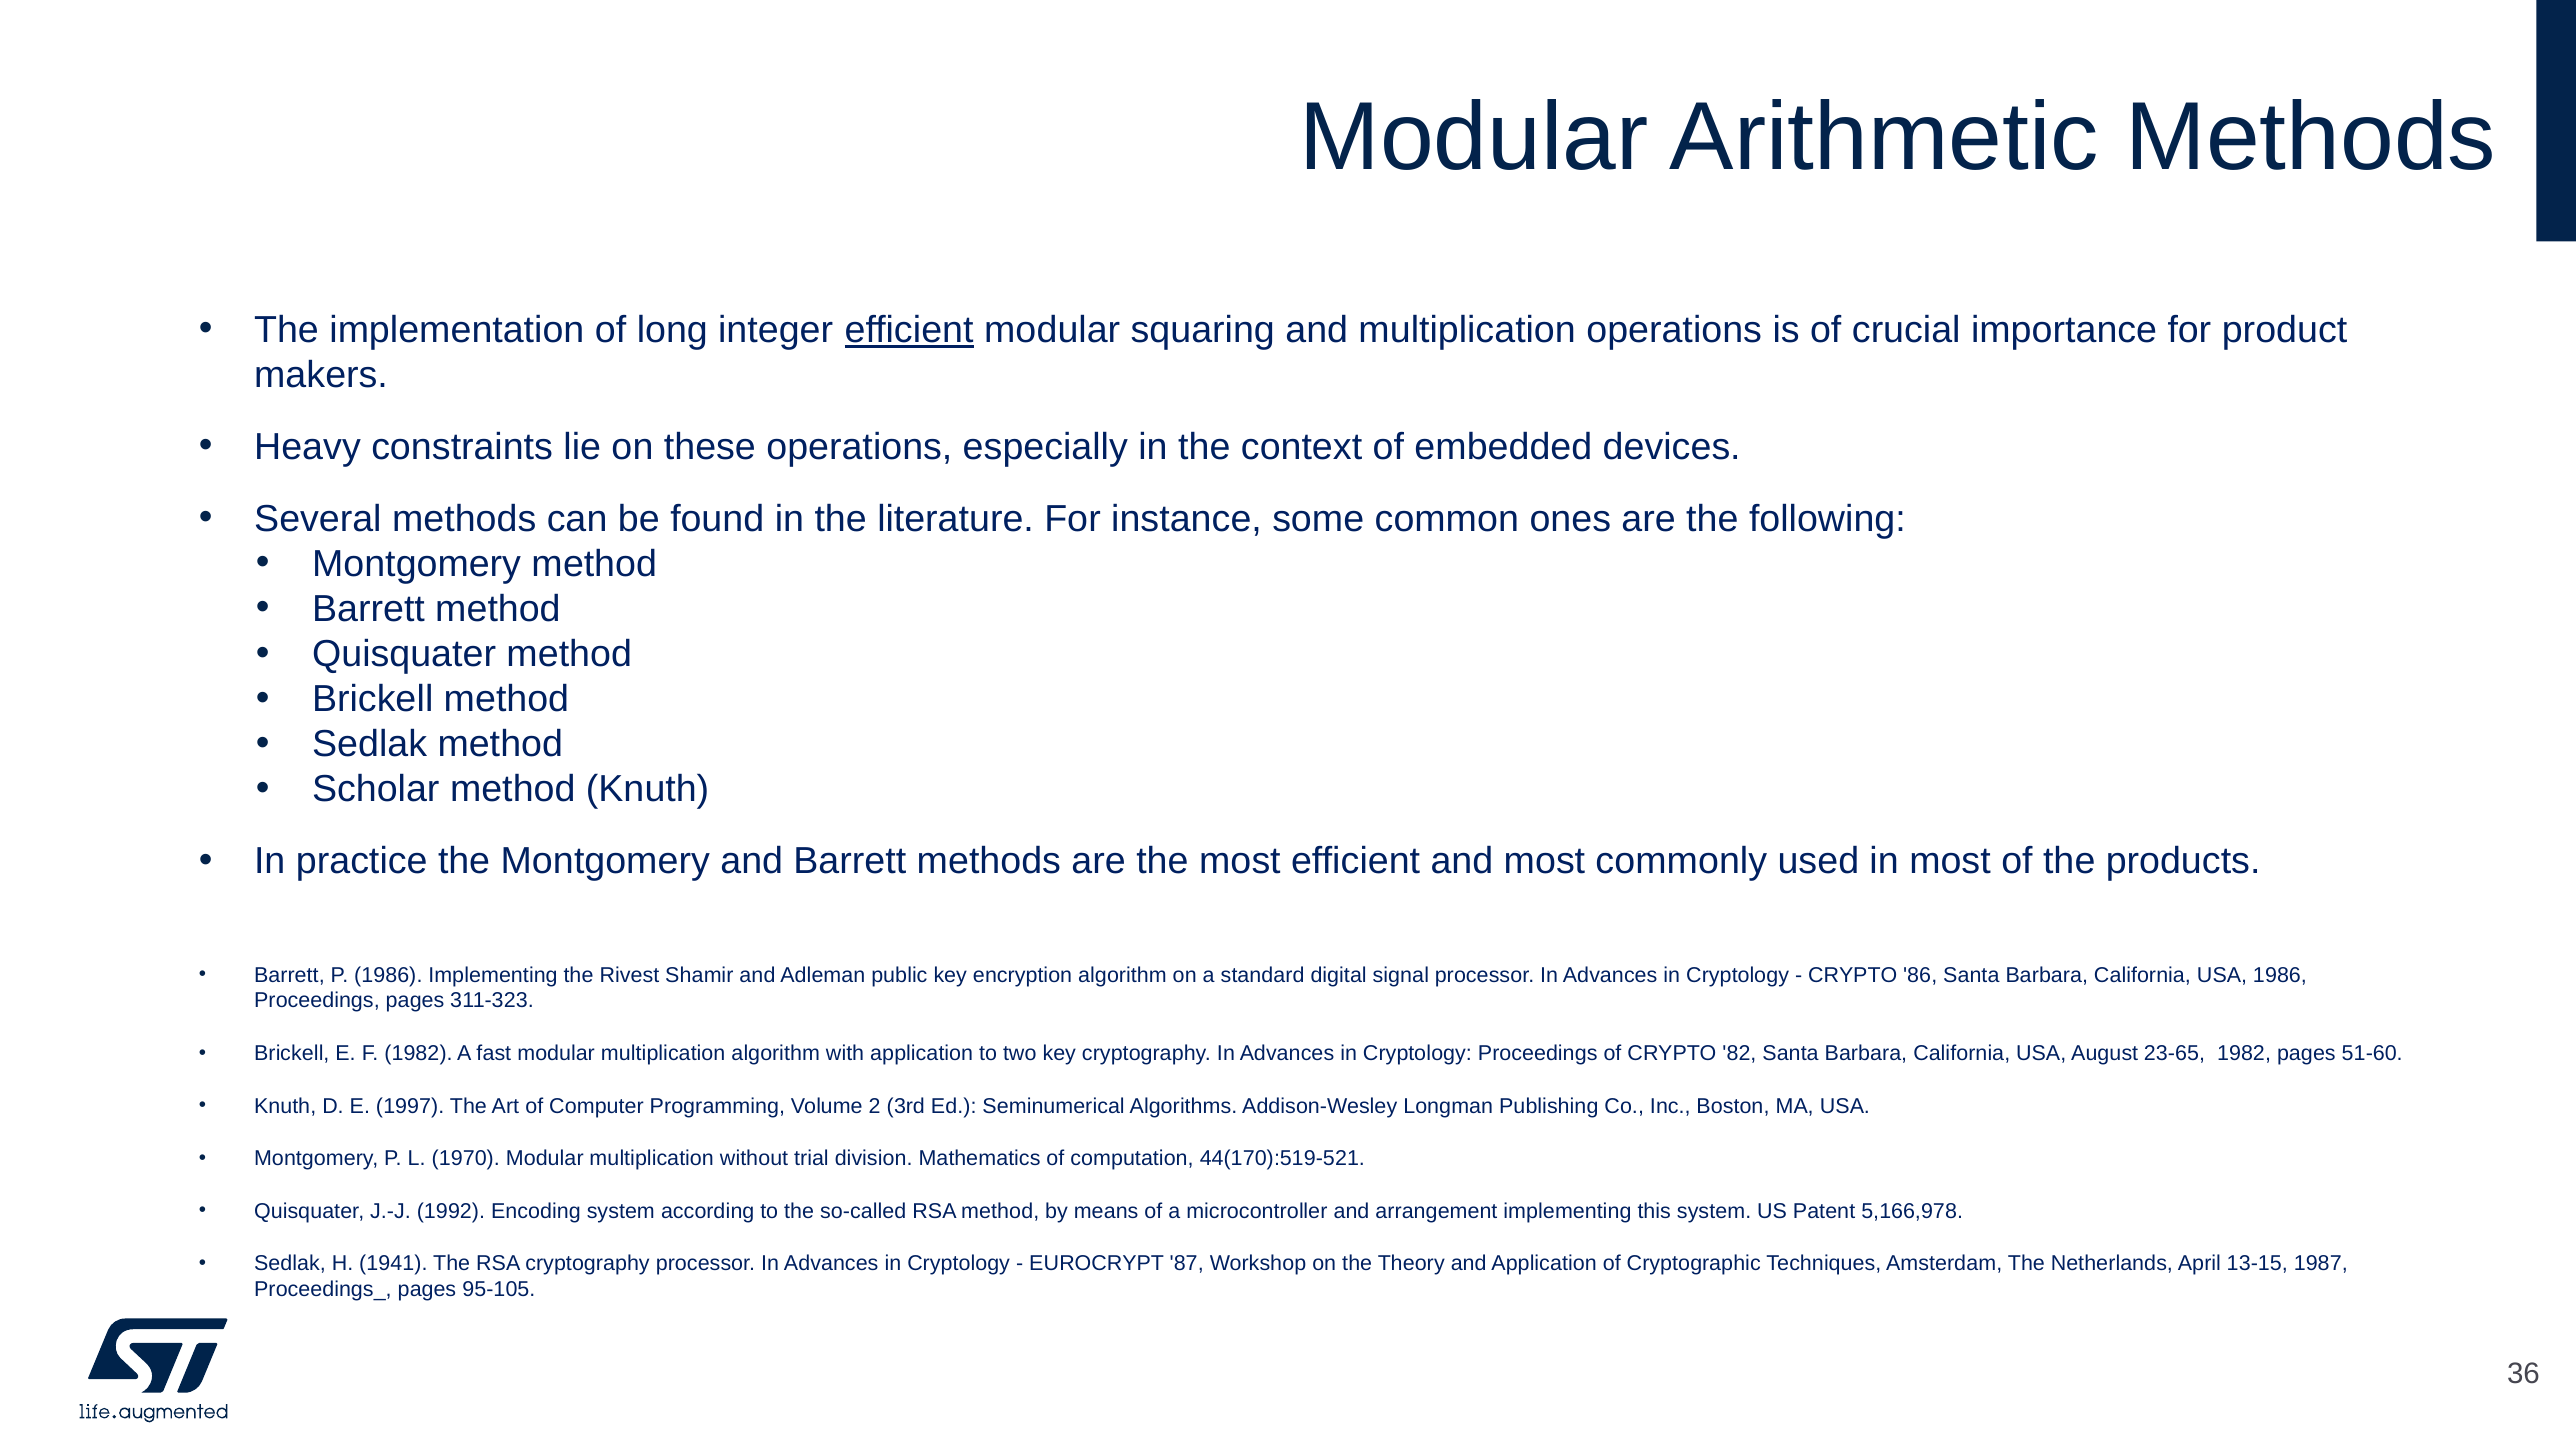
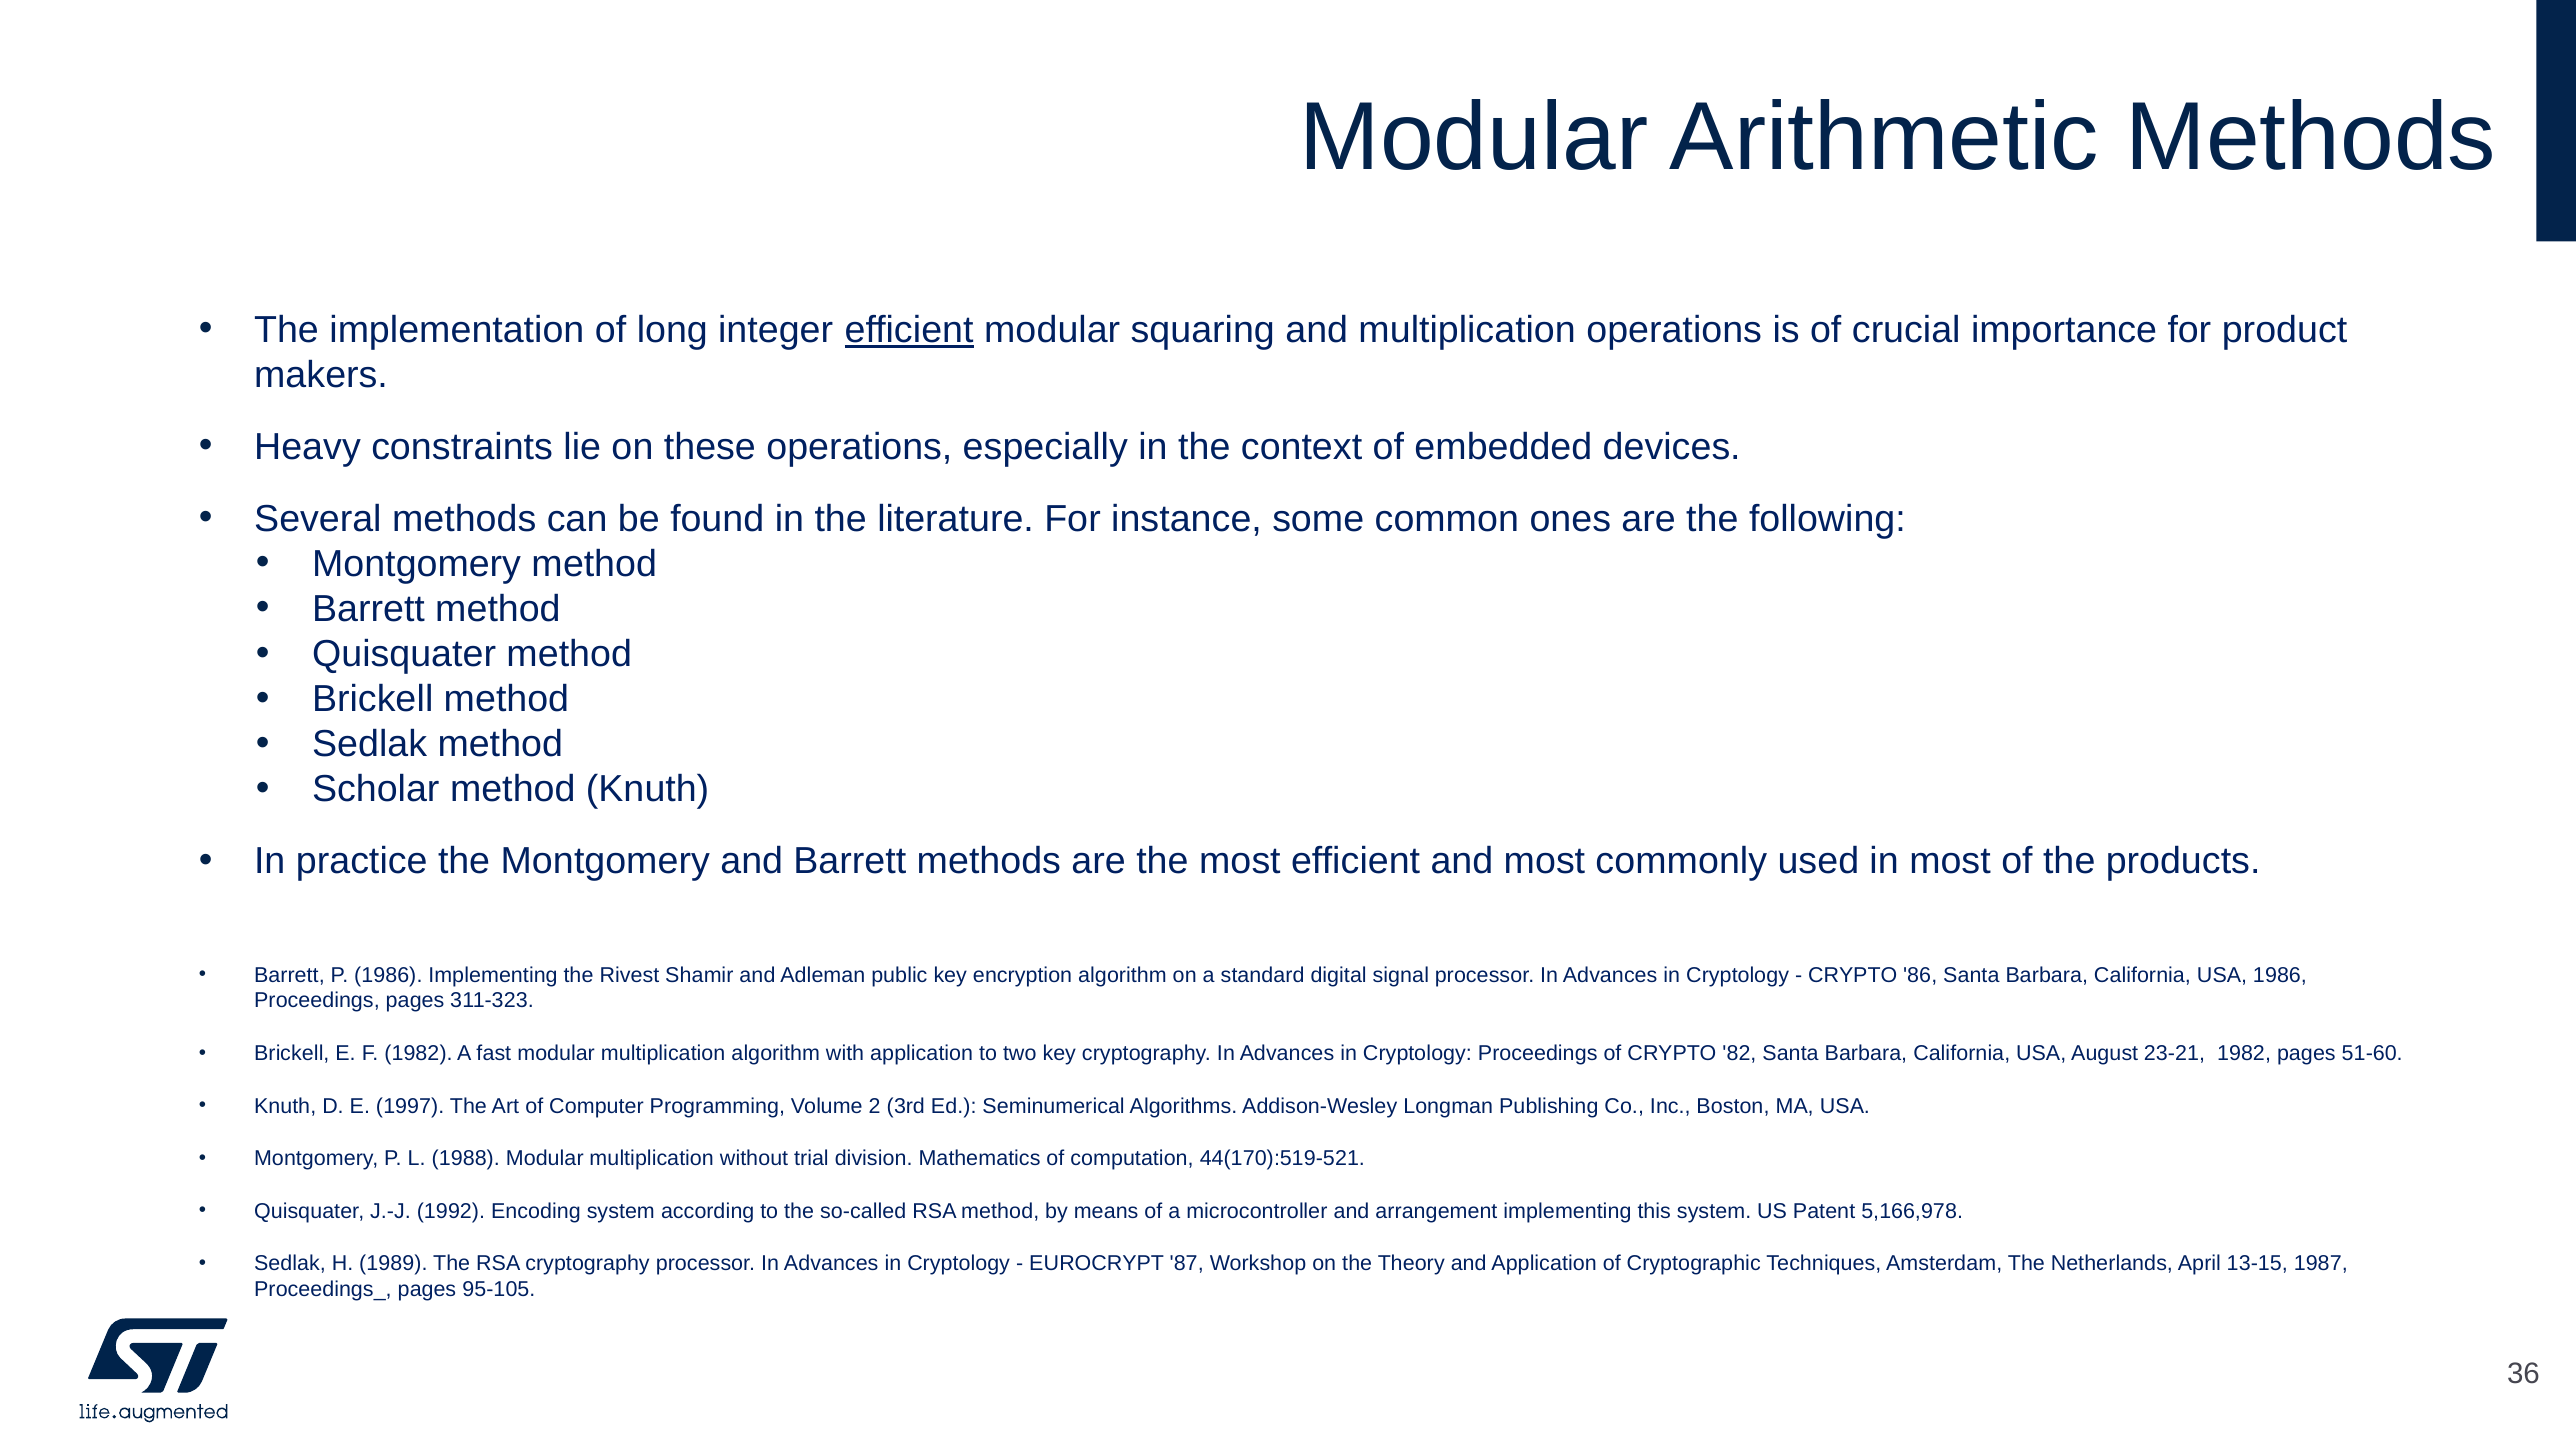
23-65: 23-65 -> 23-21 (2175, 1053)
1970: 1970 -> 1988 (466, 1158)
1941: 1941 -> 1989 (393, 1264)
